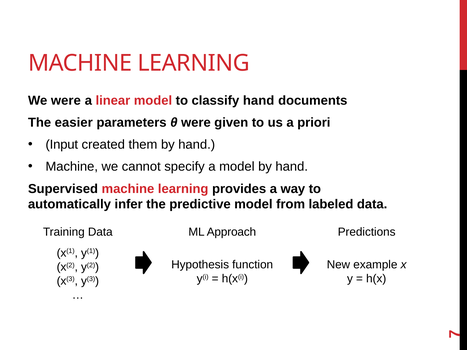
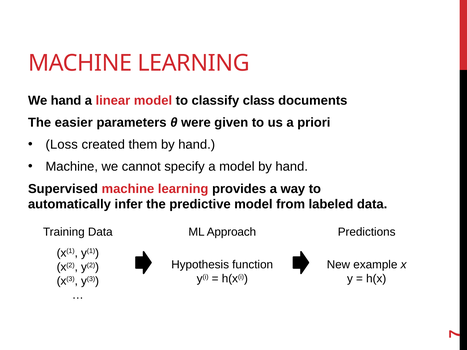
We were: were -> hand (66, 101)
classify hand: hand -> class (259, 101)
Input: Input -> Loss (62, 145)
